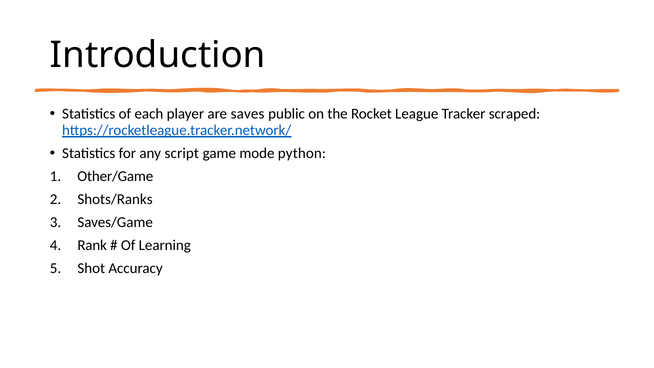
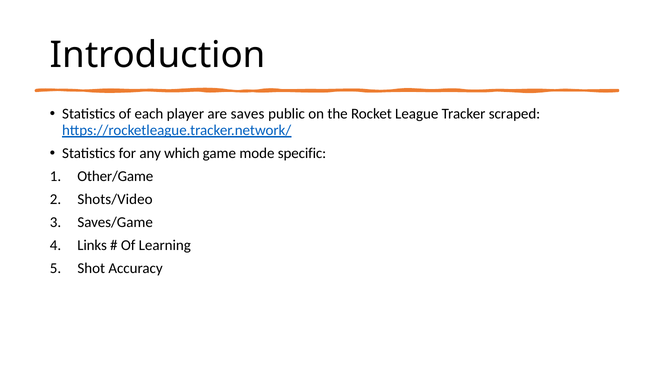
script: script -> which (182, 153)
python: python -> specific (302, 153)
Shots/Ranks: Shots/Ranks -> Shots/Video (115, 199)
Rank: Rank -> Links (92, 245)
